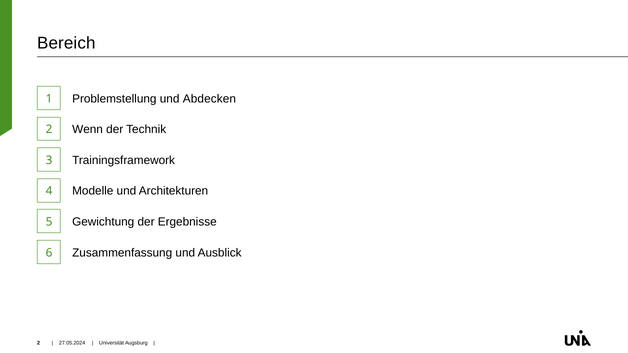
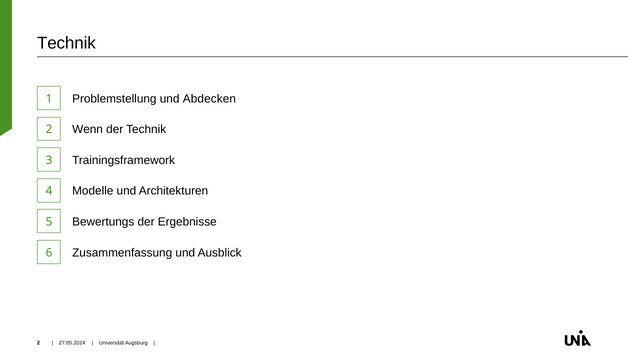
Bereich: Bereich -> Technik (66, 43)
Gewichtung: Gewichtung -> Bewertungs (103, 222)
